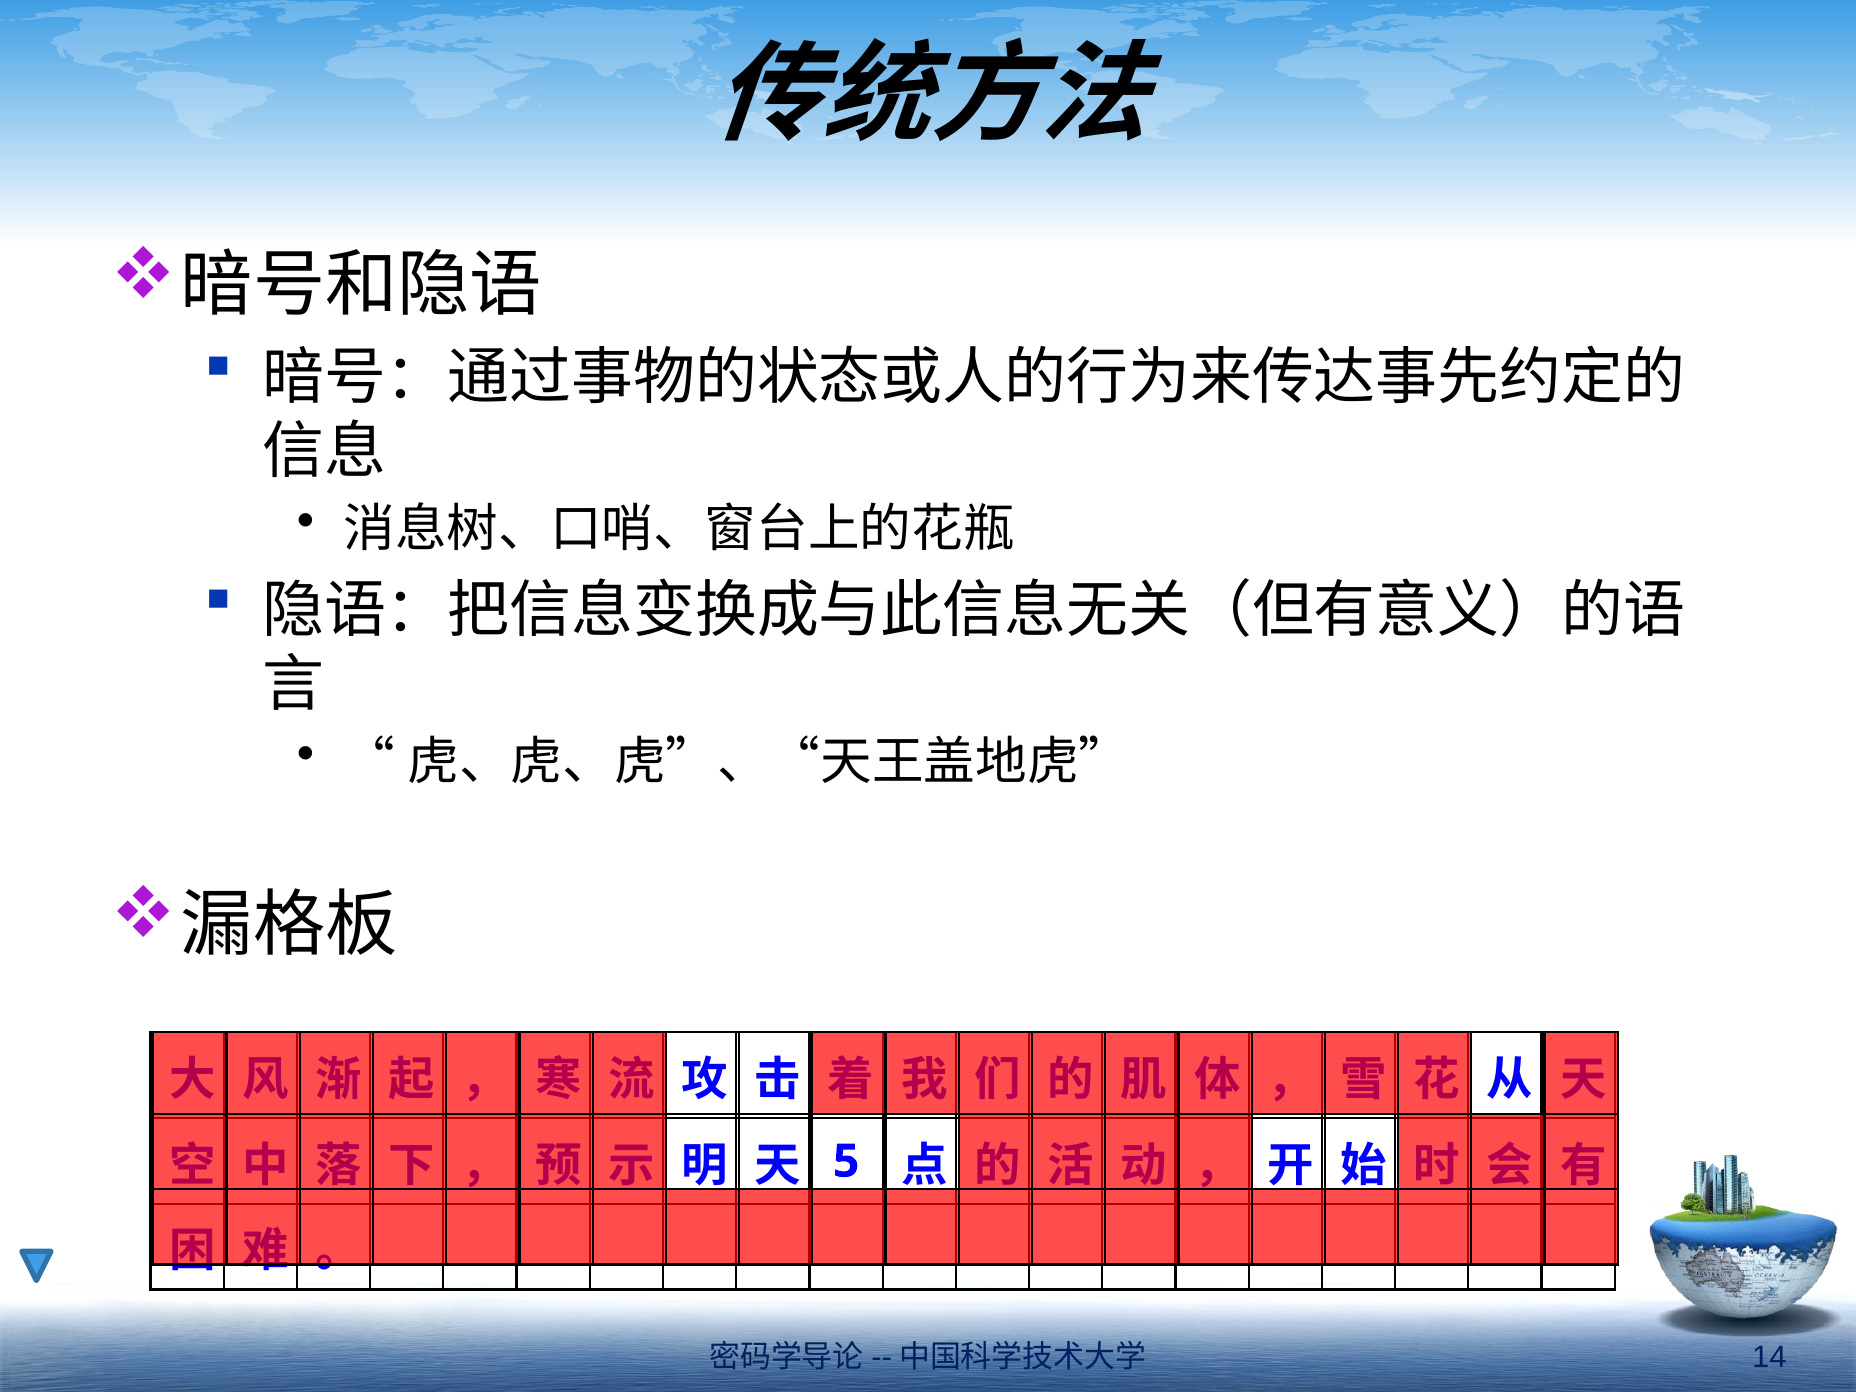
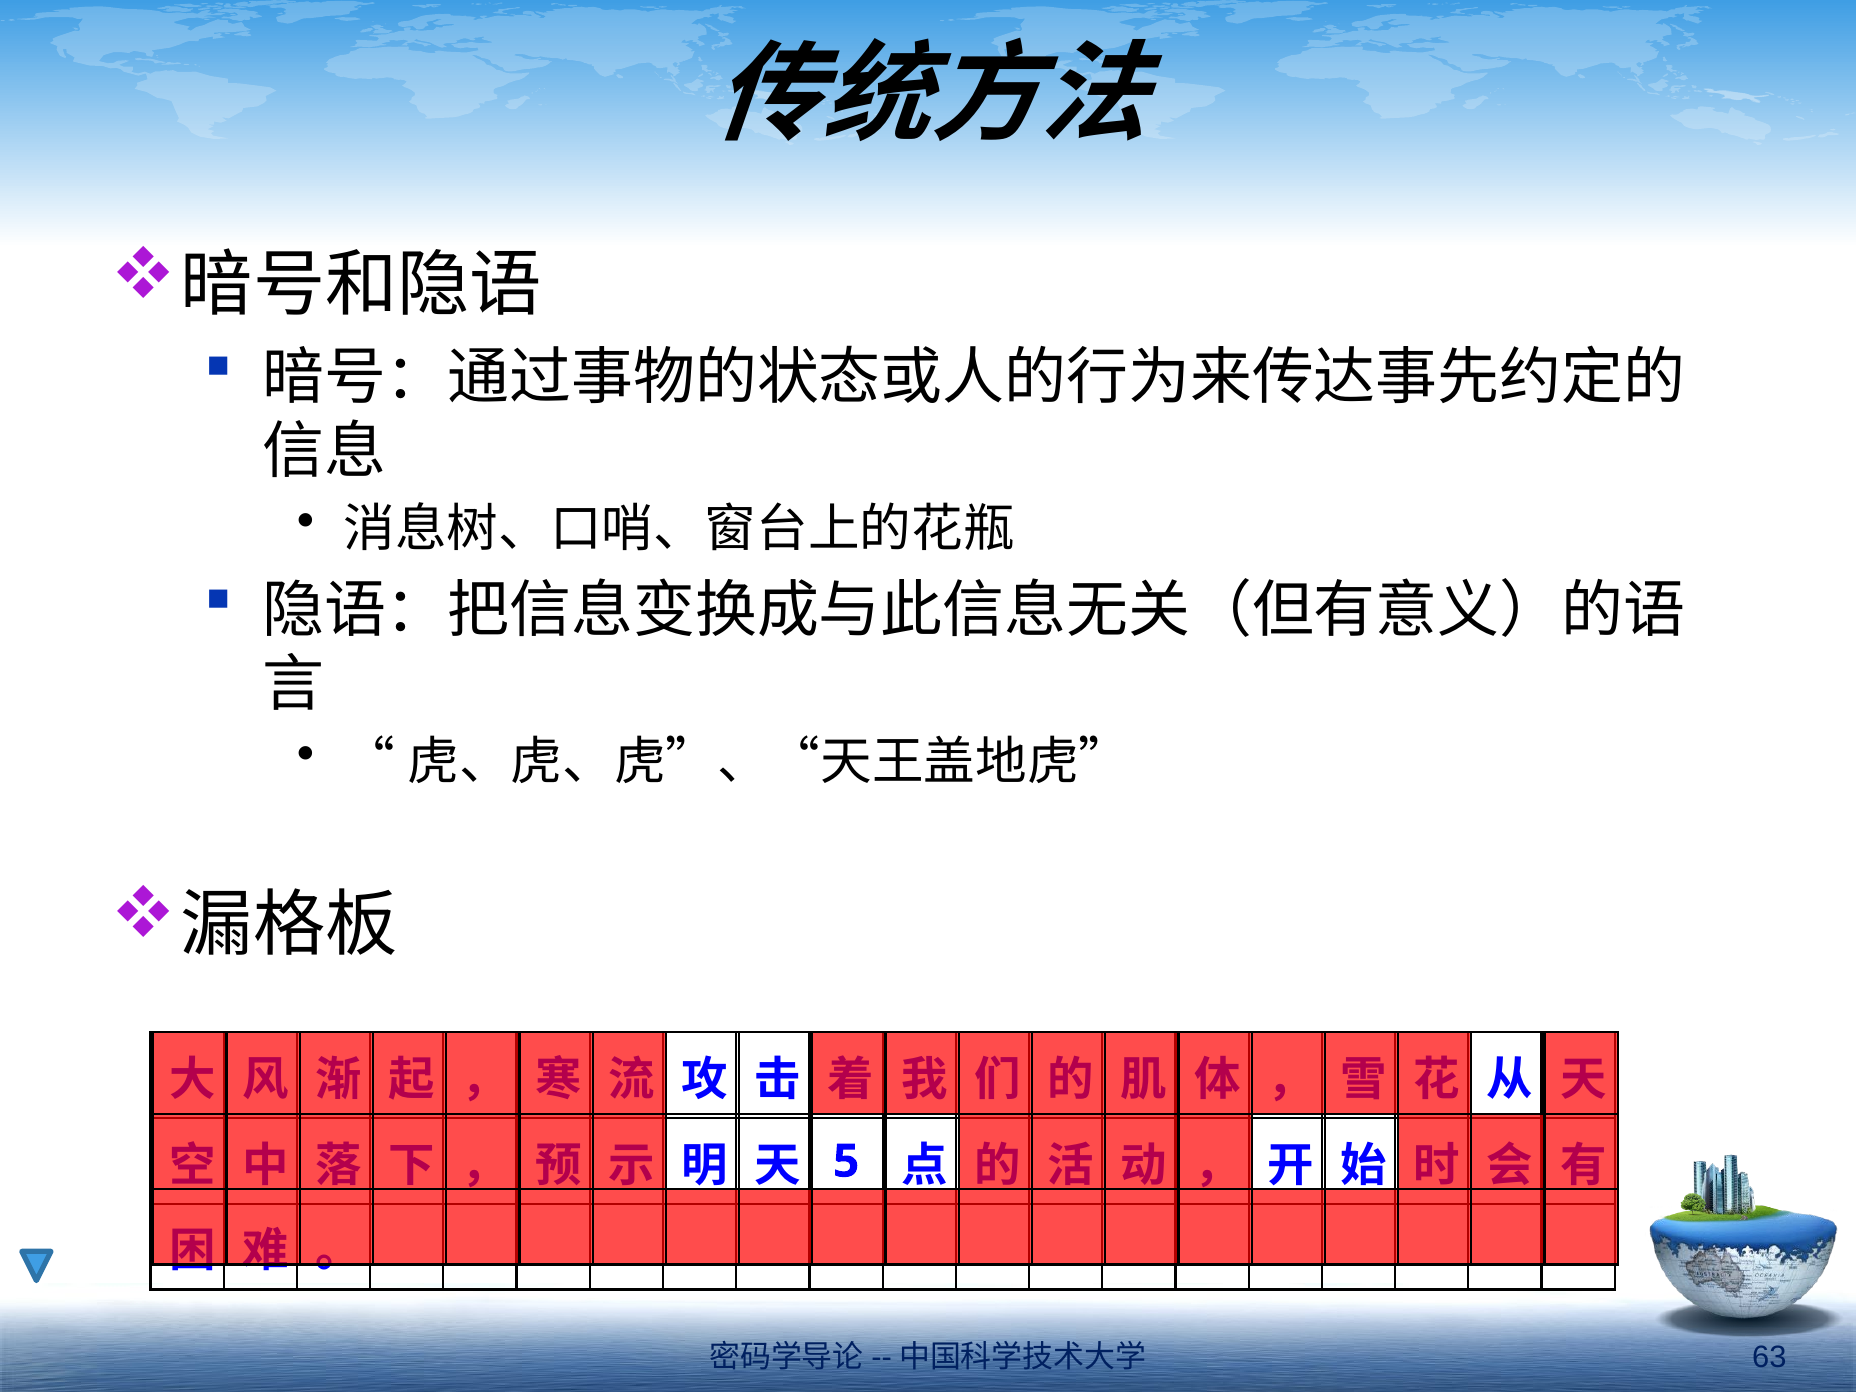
14: 14 -> 63 (1769, 1357)
